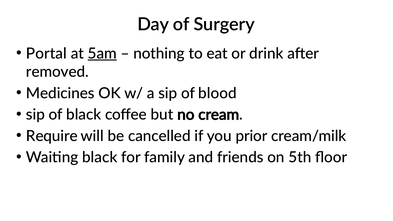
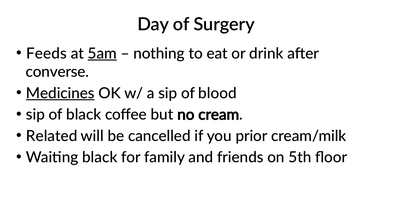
Portal: Portal -> Feeds (46, 53)
removed: removed -> converse (57, 72)
Medicines underline: none -> present (60, 93)
Require: Require -> Related (52, 136)
